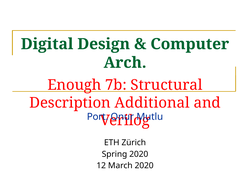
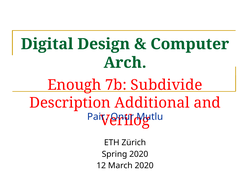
Structural: Structural -> Subdivide (166, 85)
Port: Port -> Pair (97, 117)
